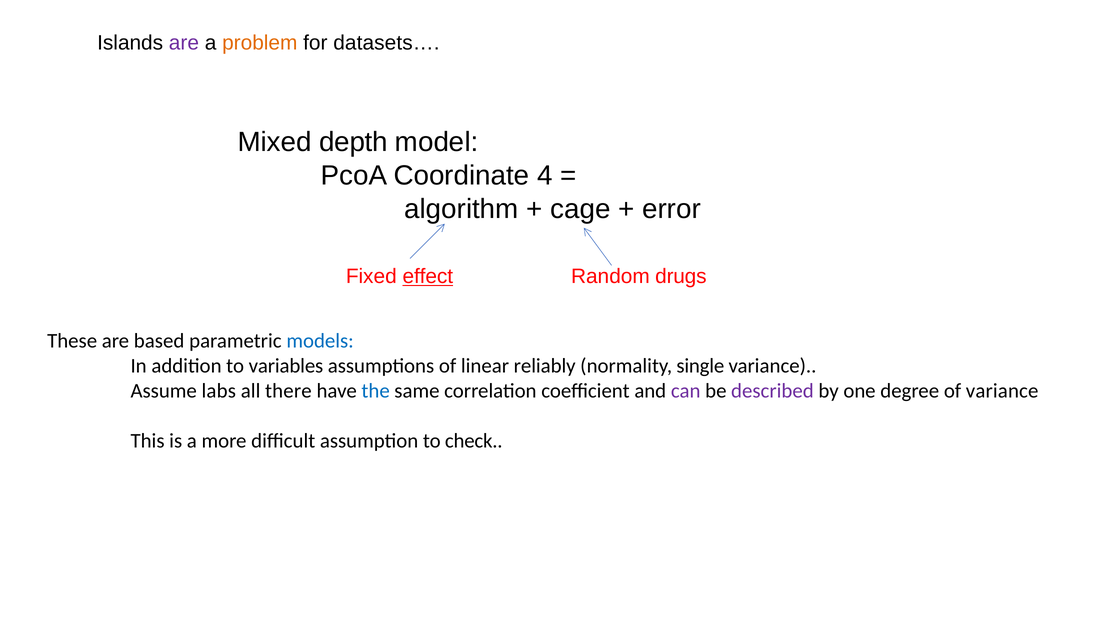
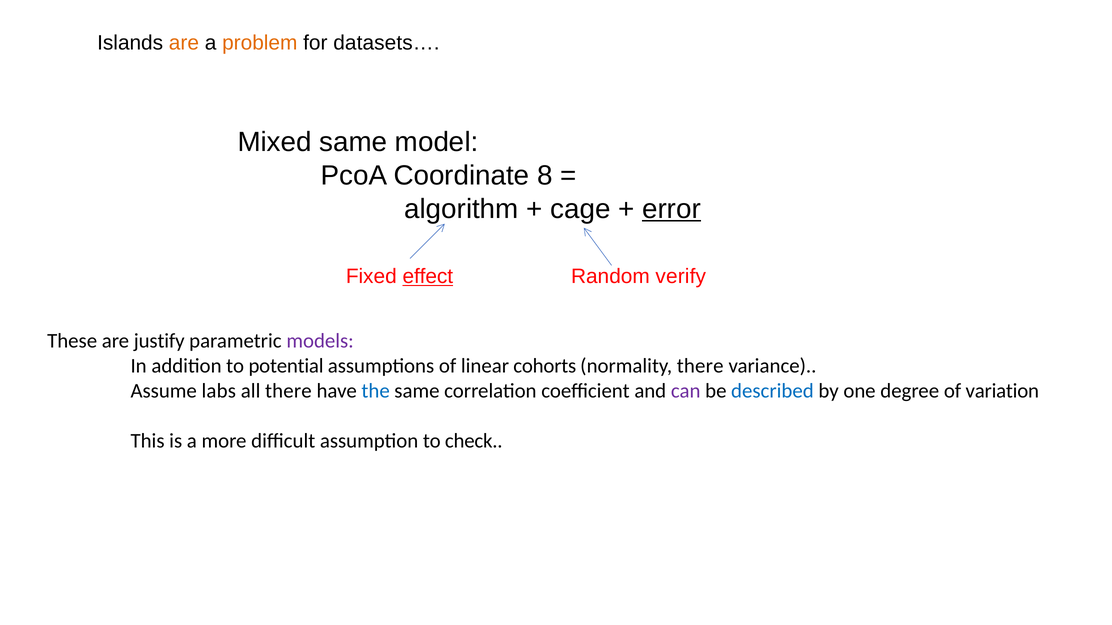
are colour: purple -> orange (184, 43)
Mixed depth: depth -> same (353, 142)
4: 4 -> 8 (545, 176)
error underline: none -> present (672, 209)
drugs: drugs -> verify (681, 277)
based: based -> justify (159, 341)
models colour: blue -> purple (320, 341)
variables: variables -> potential (286, 366)
reliably: reliably -> cohorts (545, 366)
normality single: single -> there (700, 366)
described colour: purple -> blue (772, 391)
of variance: variance -> variation (1002, 391)
